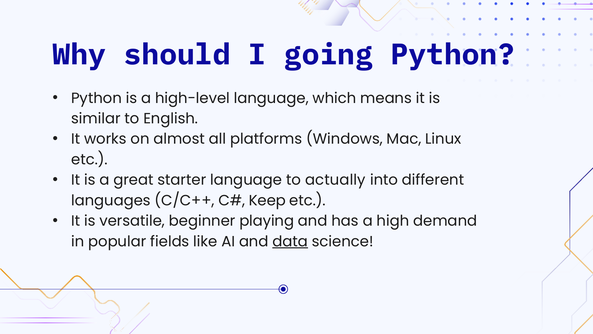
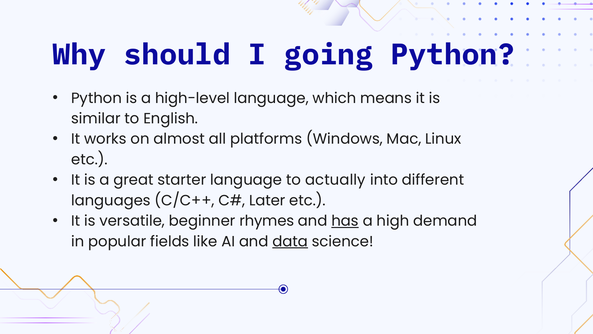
Keep: Keep -> Later (267, 200)
playing: playing -> rhymes (267, 221)
has underline: none -> present (345, 221)
